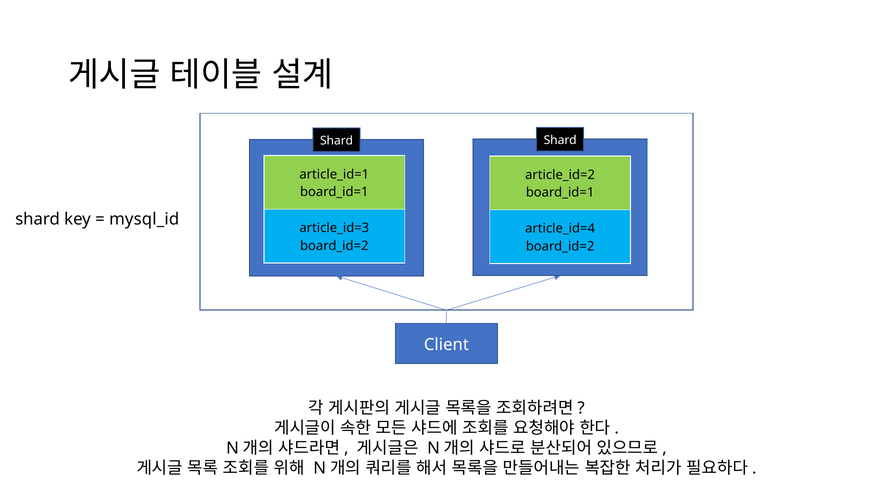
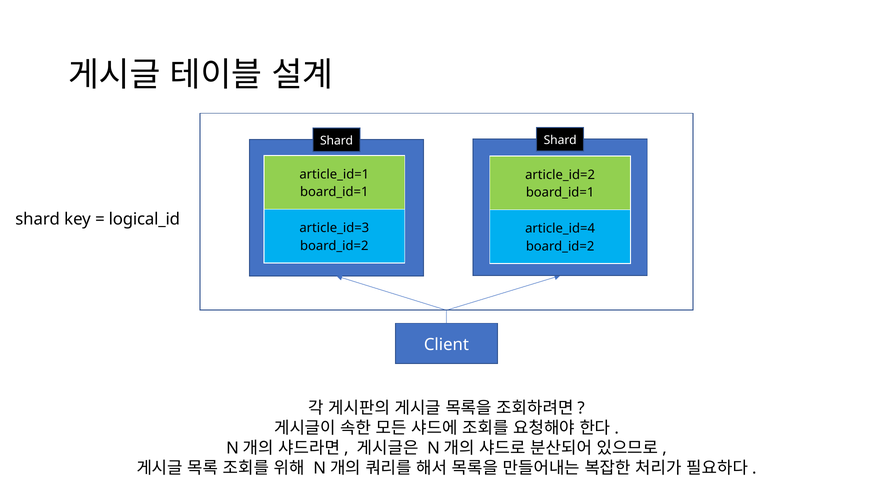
mysql_id: mysql_id -> logical_id (144, 219)
